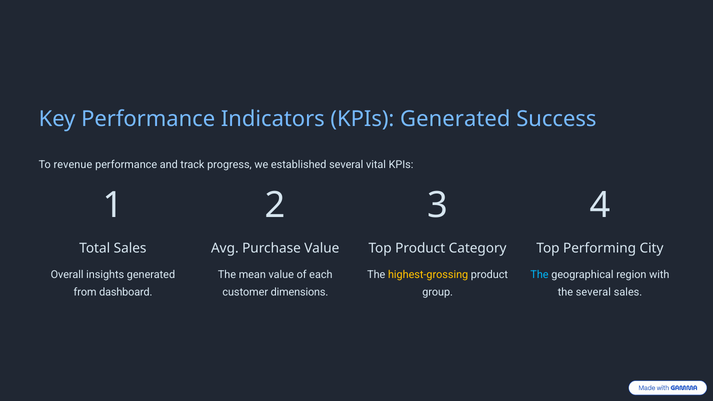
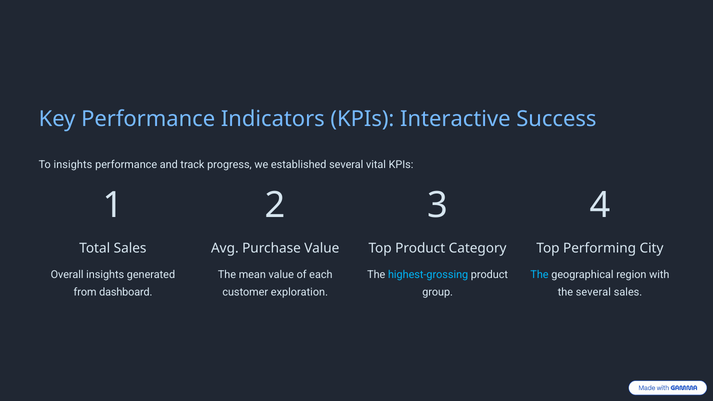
KPIs Generated: Generated -> Interactive (455, 119)
To revenue: revenue -> insights (73, 165)
highest-grossing colour: yellow -> light blue (428, 275)
dimensions: dimensions -> exploration (299, 292)
